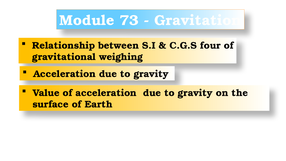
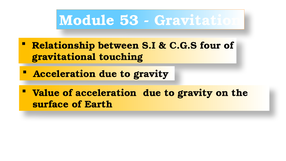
73: 73 -> 53 (129, 20)
weighing: weighing -> touching (121, 57)
